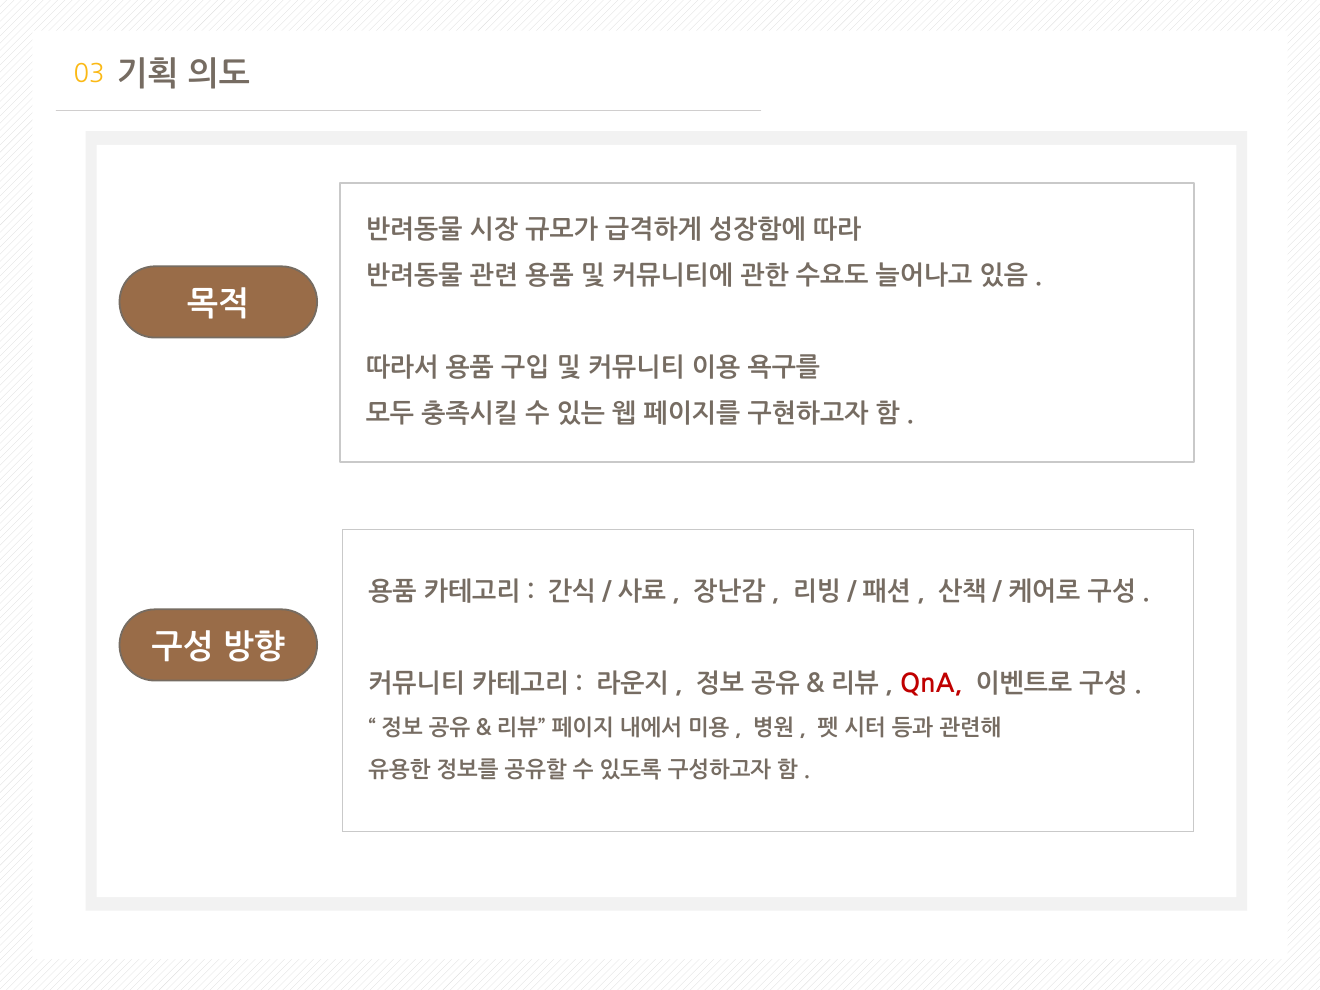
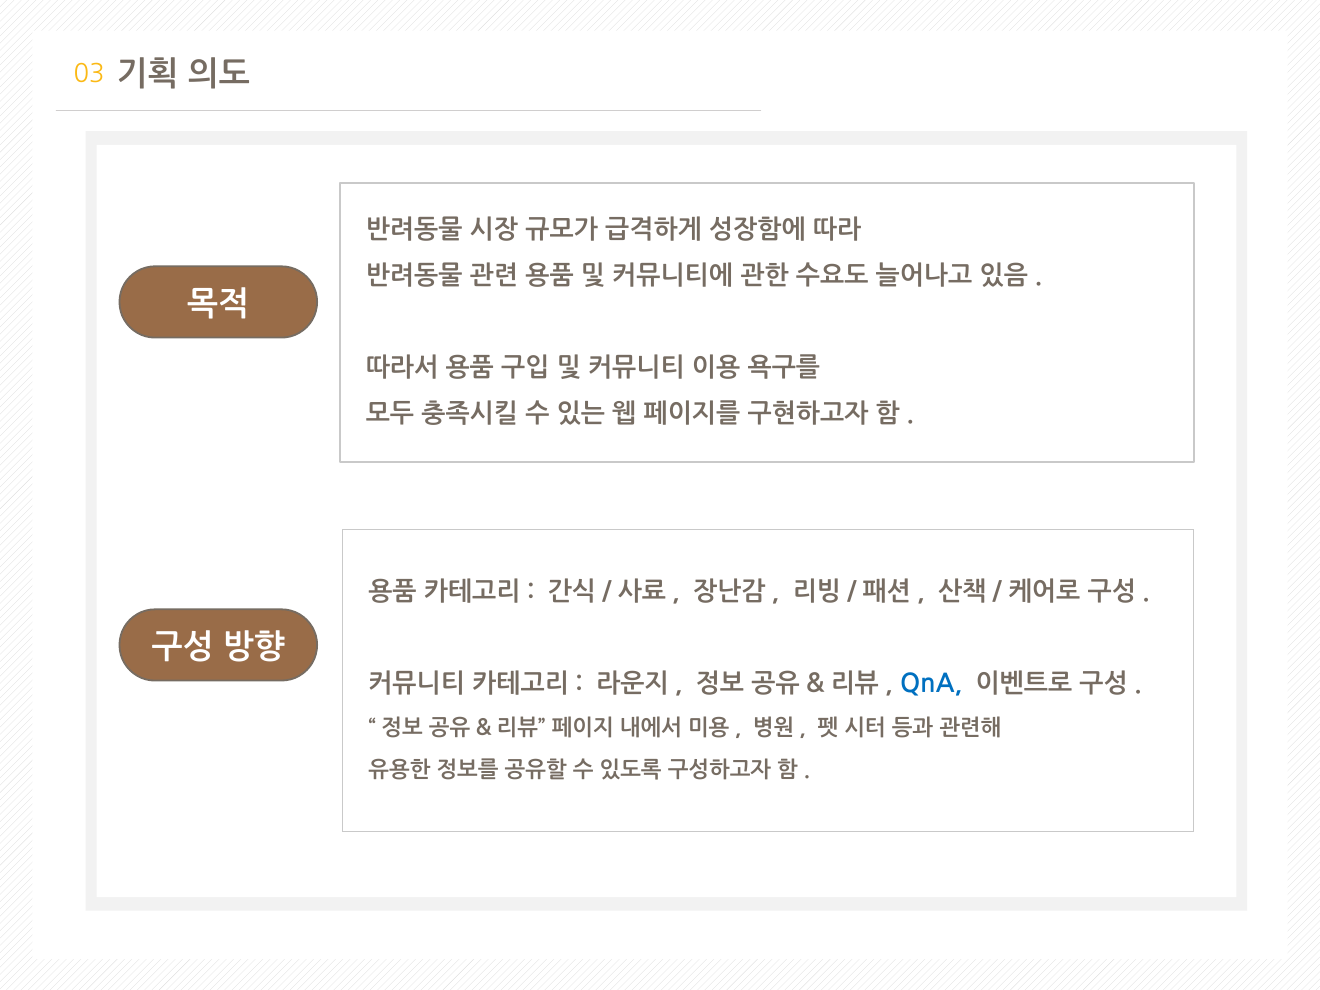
QnA colour: red -> blue (931, 684)
